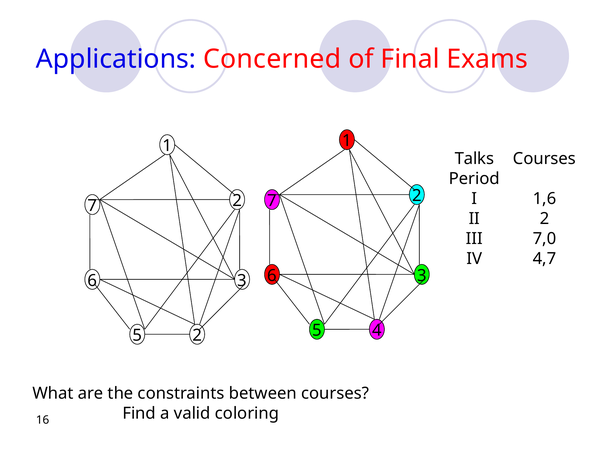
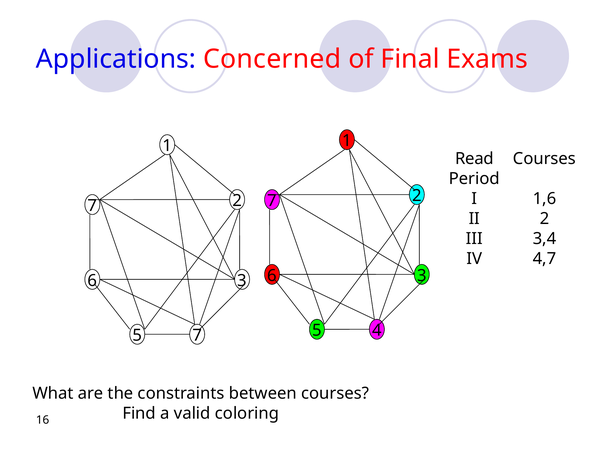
Talks: Talks -> Read (474, 159)
7,0: 7,0 -> 3,4 (544, 239)
5 2: 2 -> 7 (197, 336)
